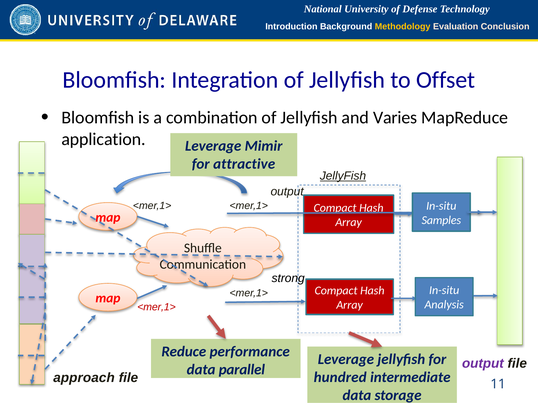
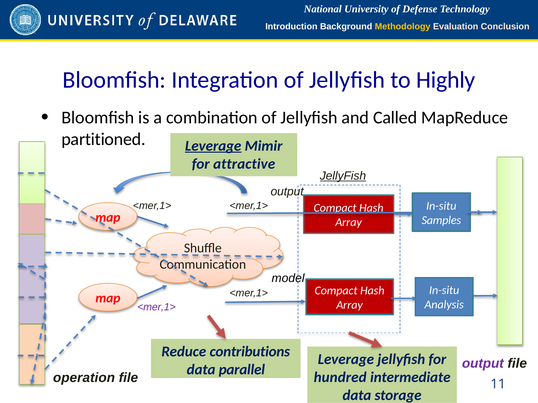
Offset: Offset -> Highly (446, 80)
Varies: Varies -> Called (395, 118)
application: application -> partitioned (104, 139)
Leverage underline: none -> present (213, 146)
strong: strong -> model (288, 279)
<mer,1> colour: red -> purple (156, 307)
performance: performance -> contributions (250, 352)
approach: approach -> operation (84, 378)
